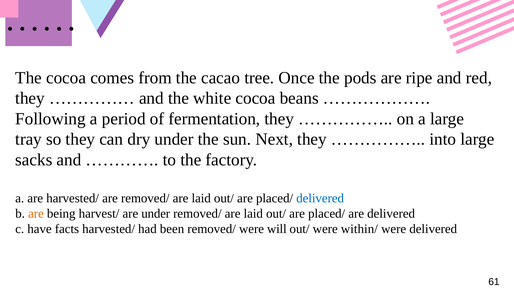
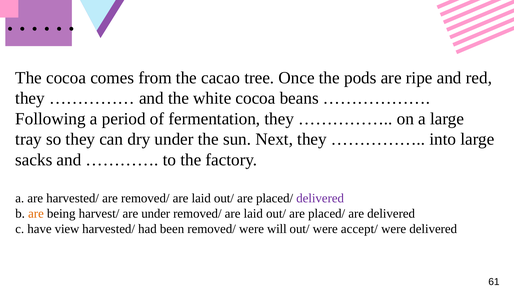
delivered colour: blue -> purple (320, 198)
facts: facts -> view (67, 229)
within/: within/ -> accept/ (359, 229)
